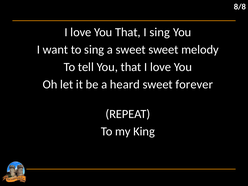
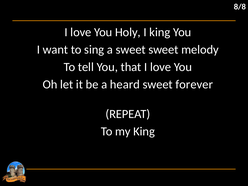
love You That: That -> Holy (128, 32)
I sing: sing -> king (160, 32)
